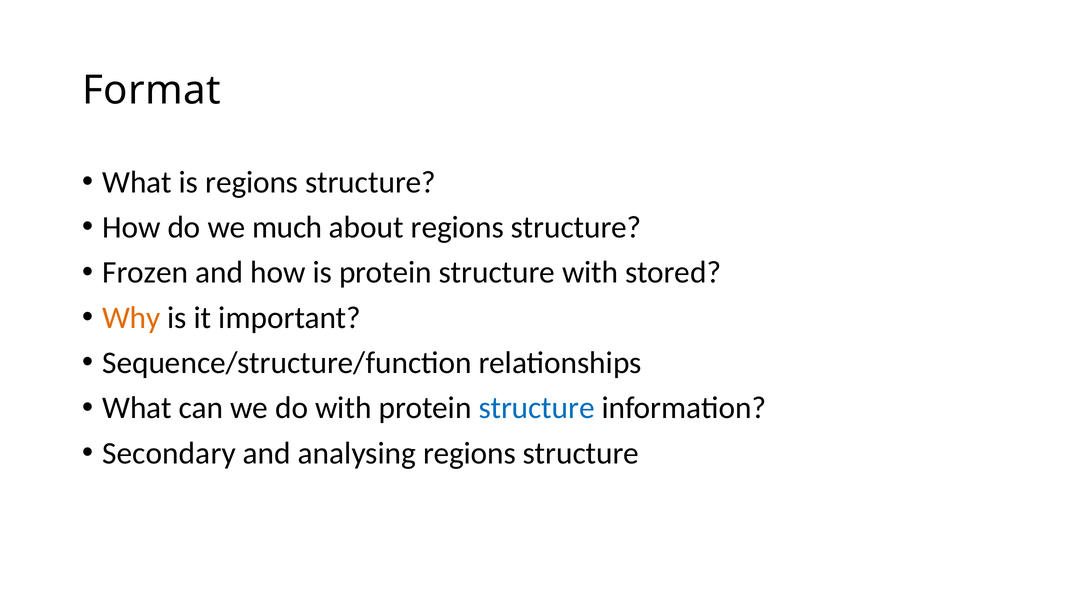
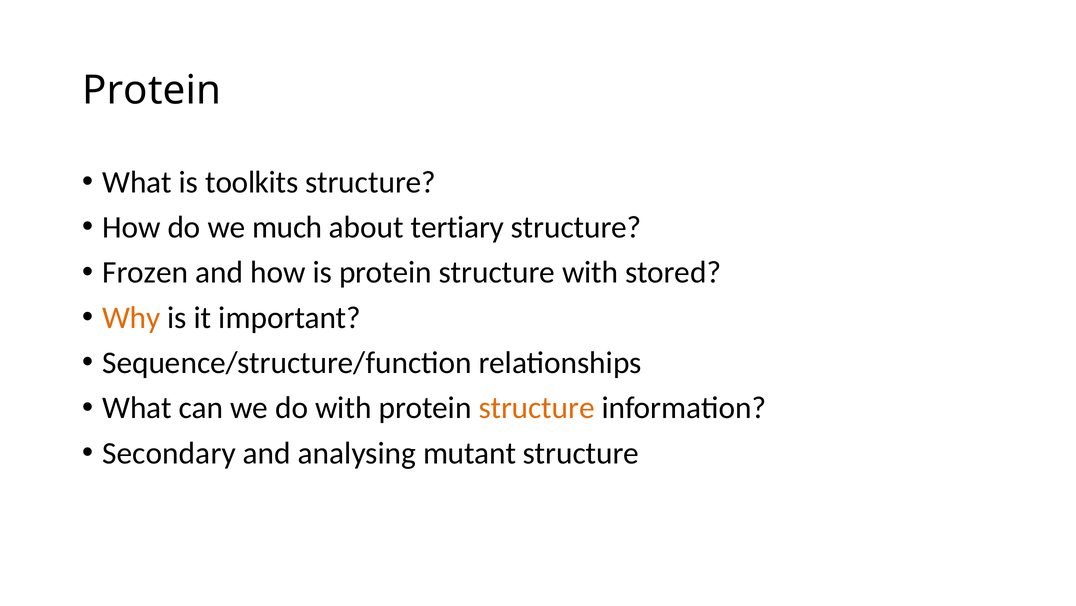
Format: Format -> Protein (152, 90)
is regions: regions -> toolkits (252, 182)
about regions: regions -> tertiary (457, 227)
structure colour: blue -> orange (537, 407)
analysing regions: regions -> mutant (470, 453)
